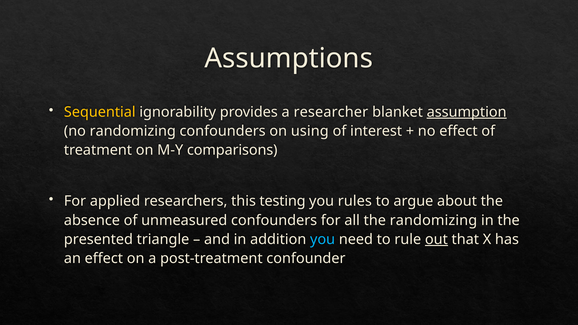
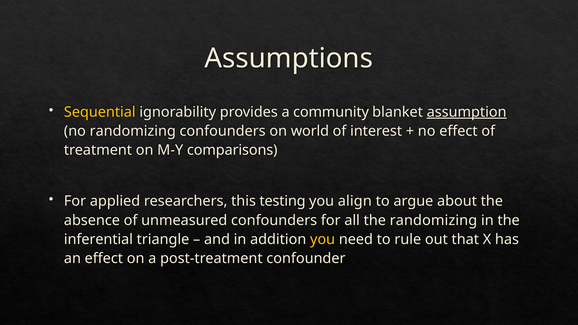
researcher: researcher -> community (331, 112)
using: using -> world (310, 131)
rules: rules -> align (355, 201)
presented: presented -> inferential (98, 239)
you colour: light blue -> yellow (323, 239)
out underline: present -> none (436, 239)
